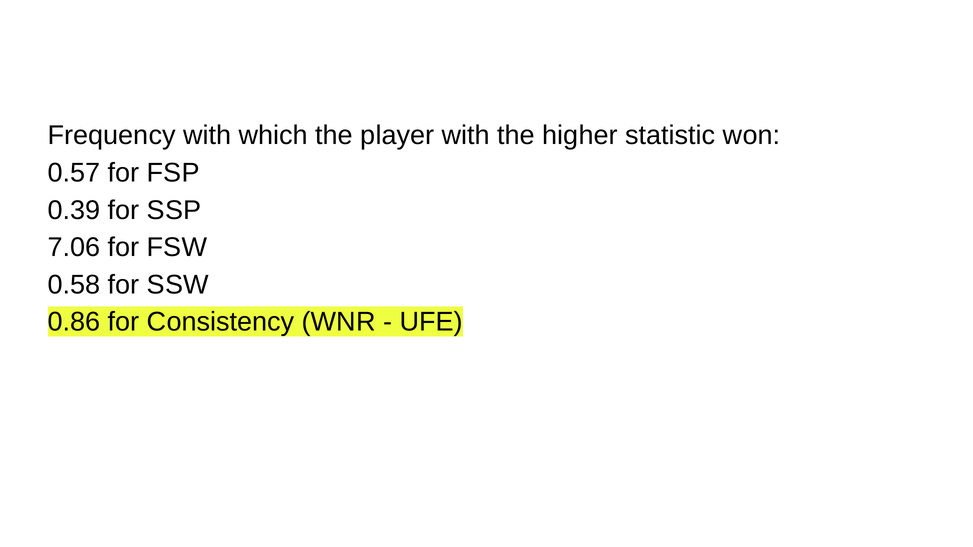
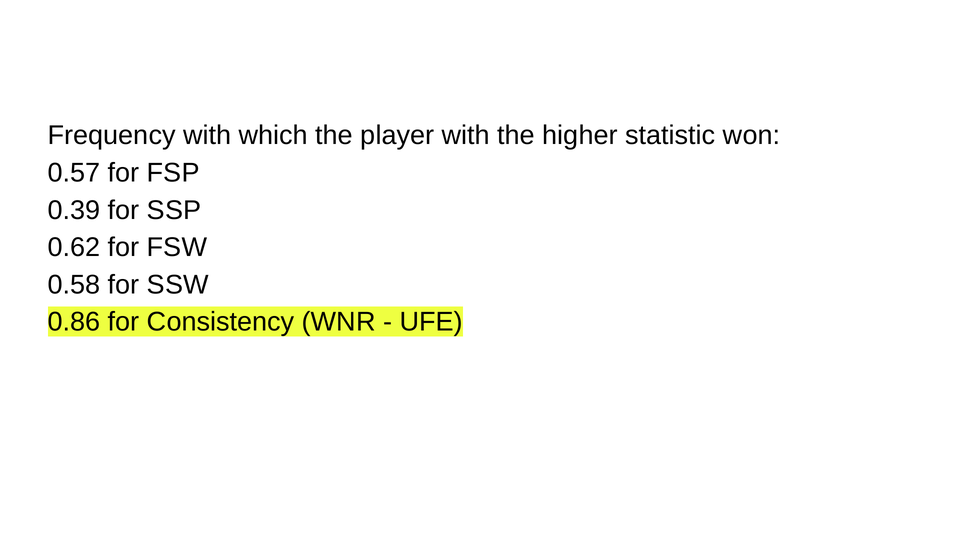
7.06: 7.06 -> 0.62 (74, 248)
